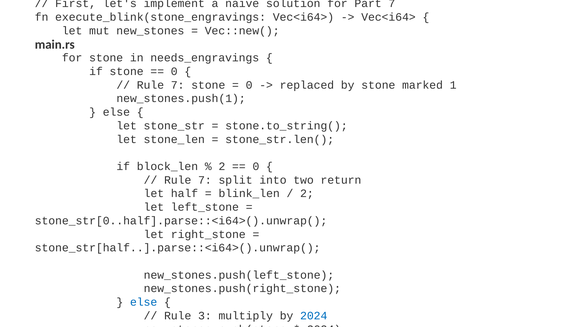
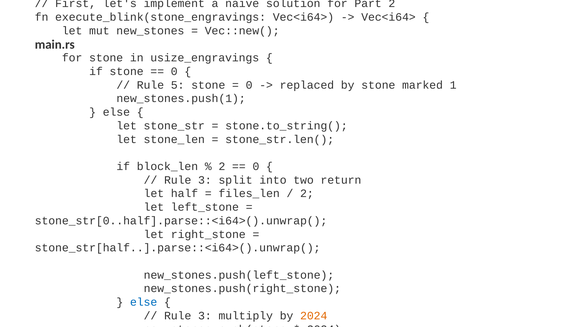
Part 7: 7 -> 2 (392, 4)
needs_engravings: needs_engravings -> usize_engravings (205, 58)
7: 7 -> 5 (178, 85)
7: 7 -> 3 (205, 180)
blink_len: blink_len -> files_len (249, 194)
2024 colour: blue -> orange (314, 316)
